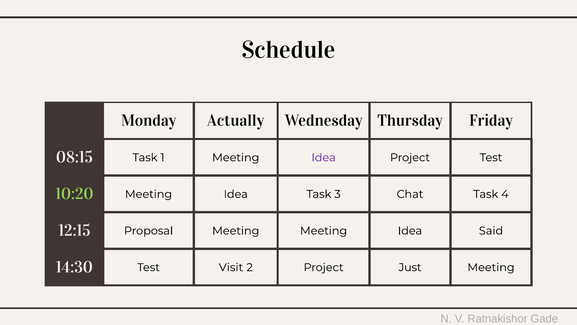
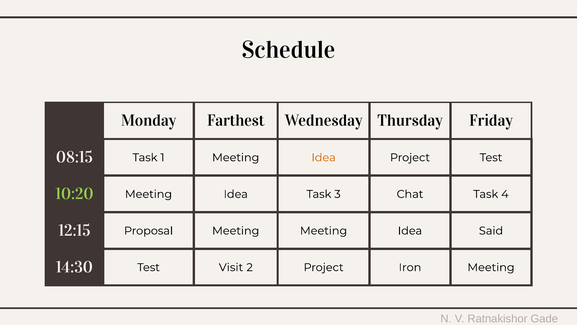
Actually: Actually -> Farthest (236, 121)
Idea colour: purple -> orange (324, 157)
Just: Just -> Iron (410, 267)
